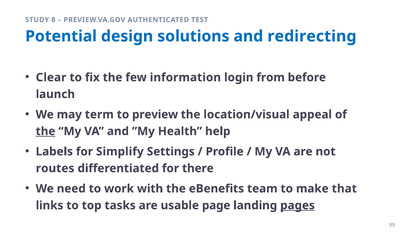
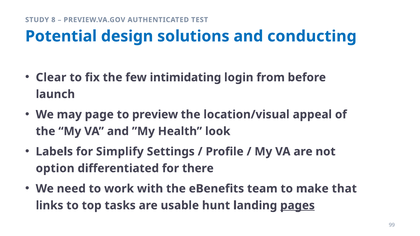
redirecting: redirecting -> conducting (312, 36)
information: information -> intimidating (185, 78)
term: term -> page (99, 115)
the underline: present -> none (46, 131)
help: help -> look (218, 131)
routes: routes -> option (55, 169)
page: page -> hunt (216, 206)
